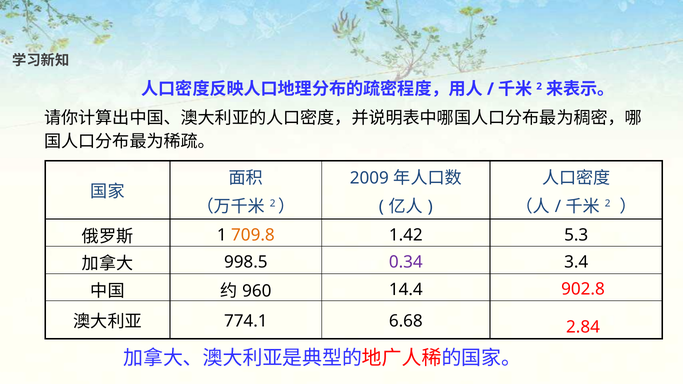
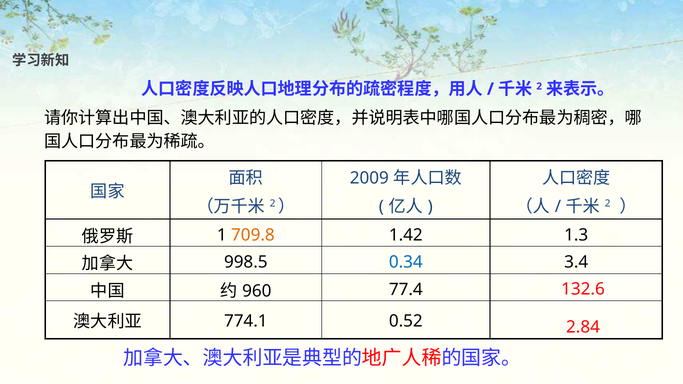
5.3: 5.3 -> 1.3 (576, 235)
0.34 colour: purple -> blue (406, 262)
902.8: 902.8 -> 132.6 (583, 289)
14.4: 14.4 -> 77.4 (406, 290)
6.68: 6.68 -> 0.52 (406, 321)
